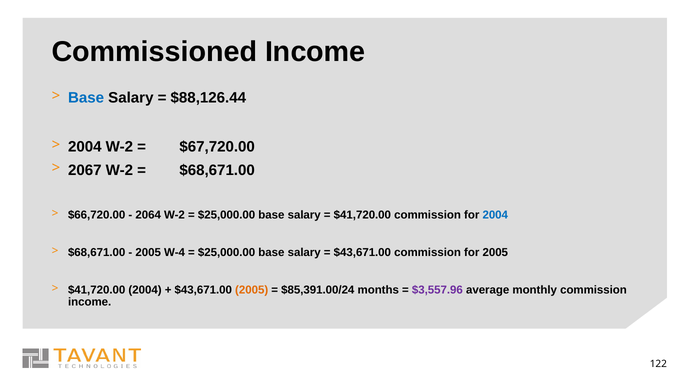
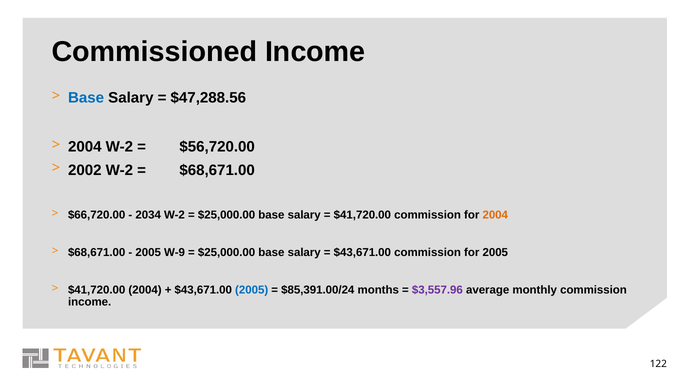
$88,126.44: $88,126.44 -> $47,288.56 (208, 98)
$67,720.00: $67,720.00 -> $56,720.00 (217, 147)
2067: 2067 -> 2002 (85, 170)
2064: 2064 -> 2034 (148, 215)
2004 colour: blue -> orange (495, 215)
W-4: W-4 -> W-9 (175, 253)
2005 colour: orange -> blue (252, 290)
